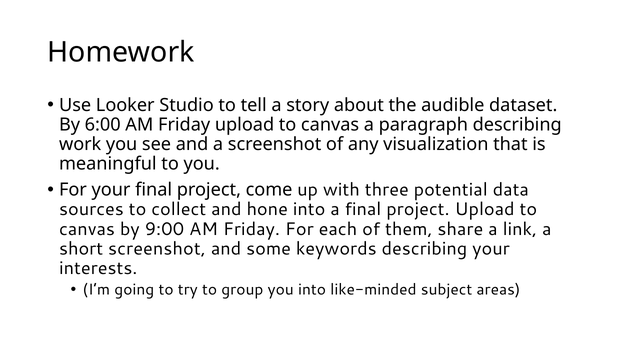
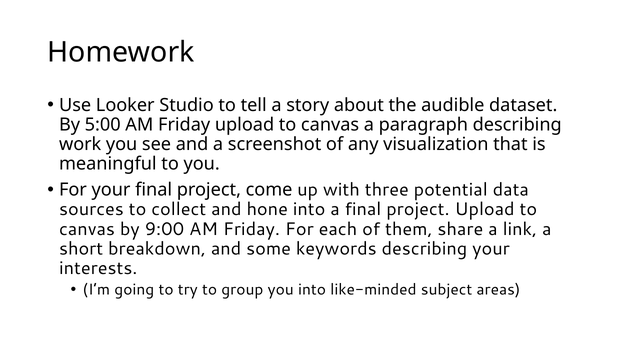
6:00: 6:00 -> 5:00 (103, 125)
short screenshot: screenshot -> breakdown (157, 249)
